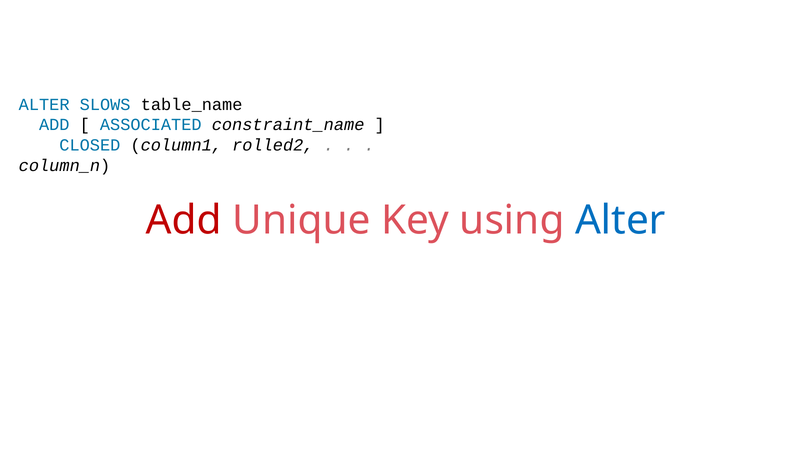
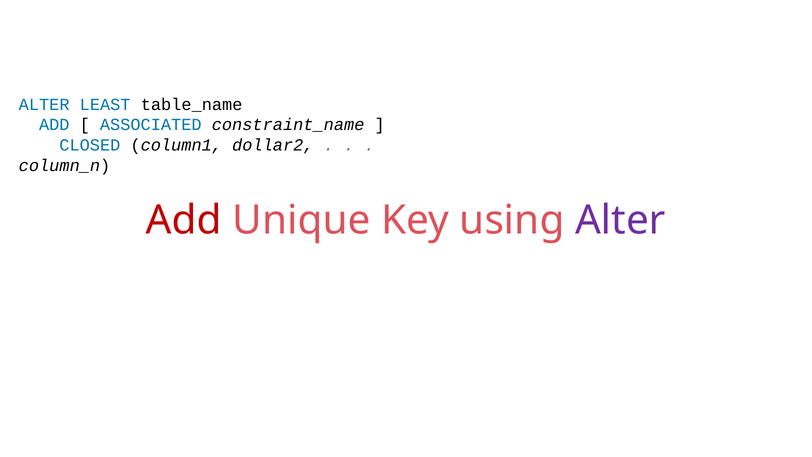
SLOWS: SLOWS -> LEAST (105, 104)
rolled2: rolled2 -> dollar2 (273, 145)
Alter colour: blue -> purple (620, 220)
